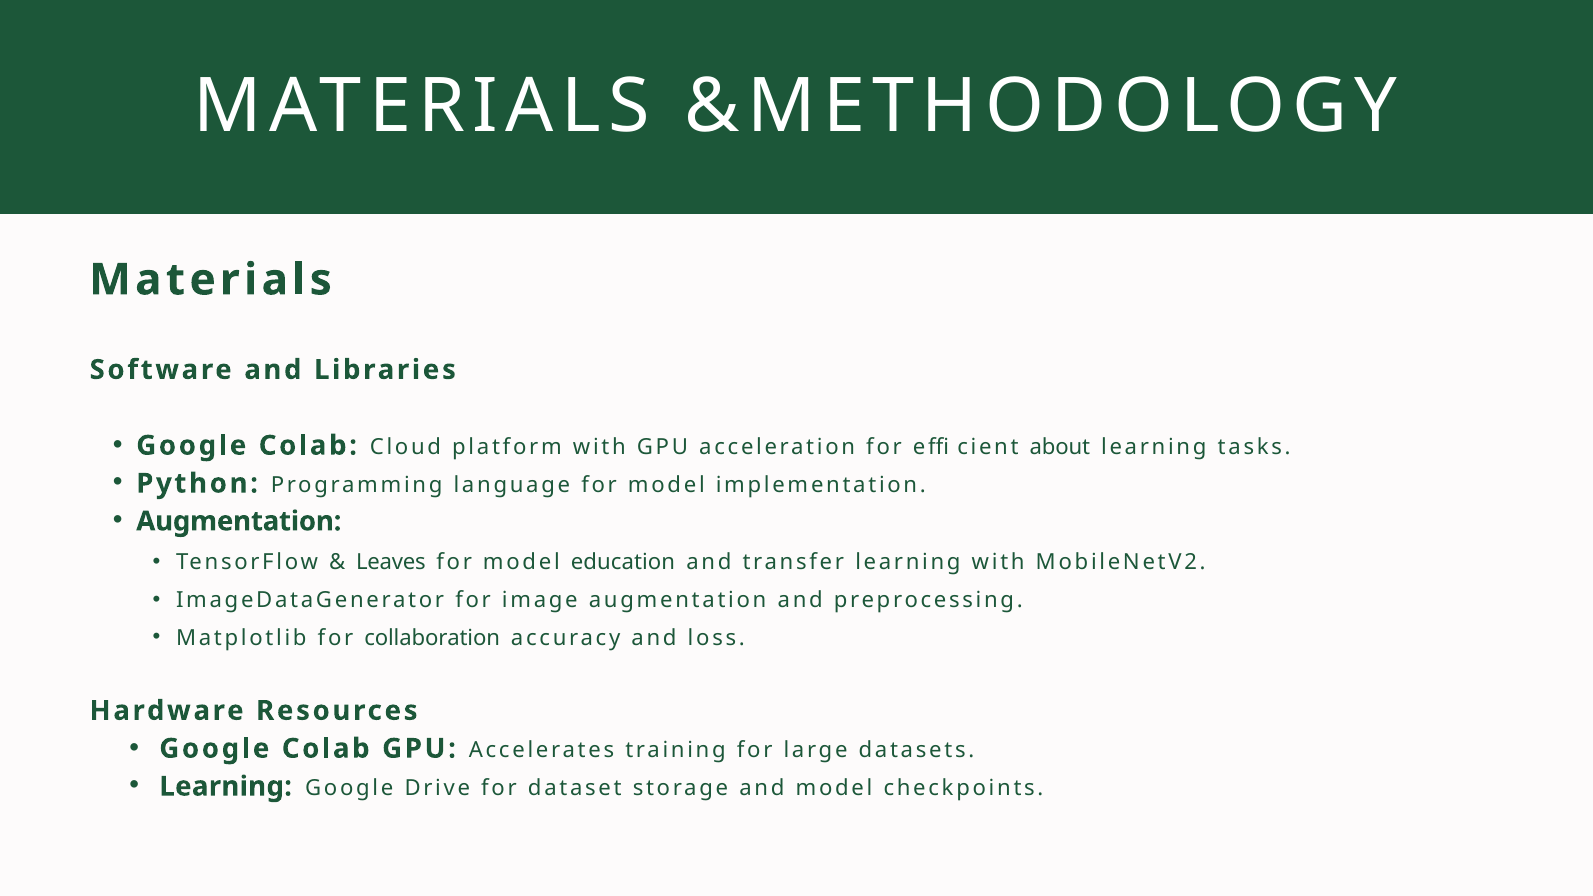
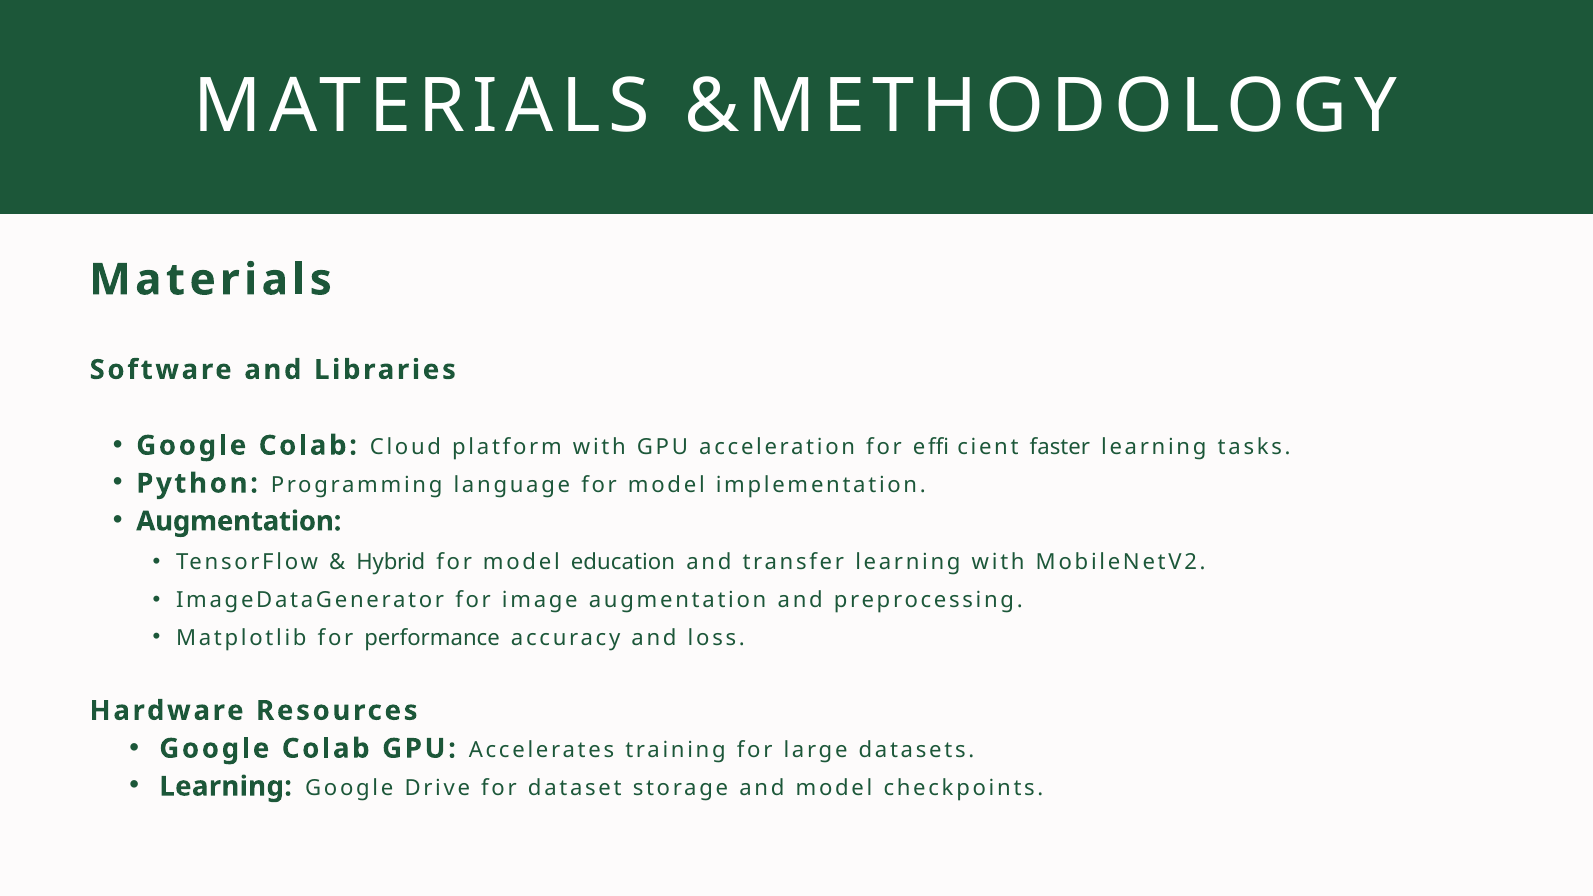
about: about -> faster (1060, 447)
Leaves: Leaves -> Hybrid (391, 562)
collaboration: collaboration -> performance (432, 638)
